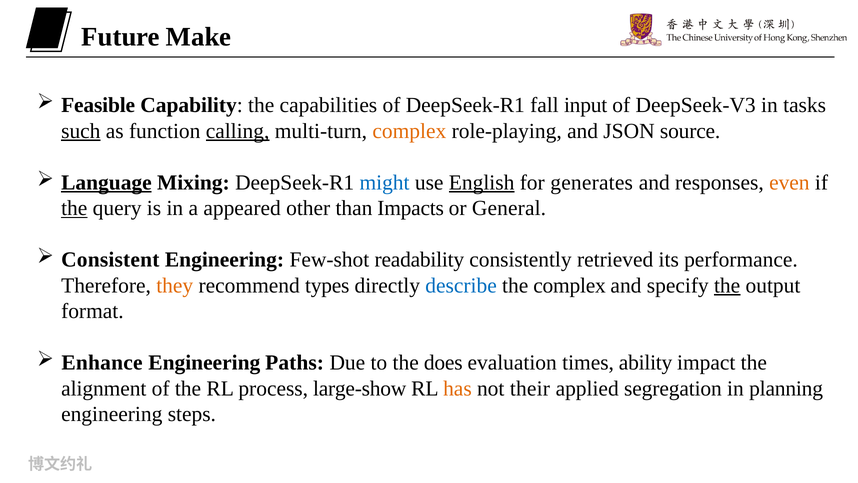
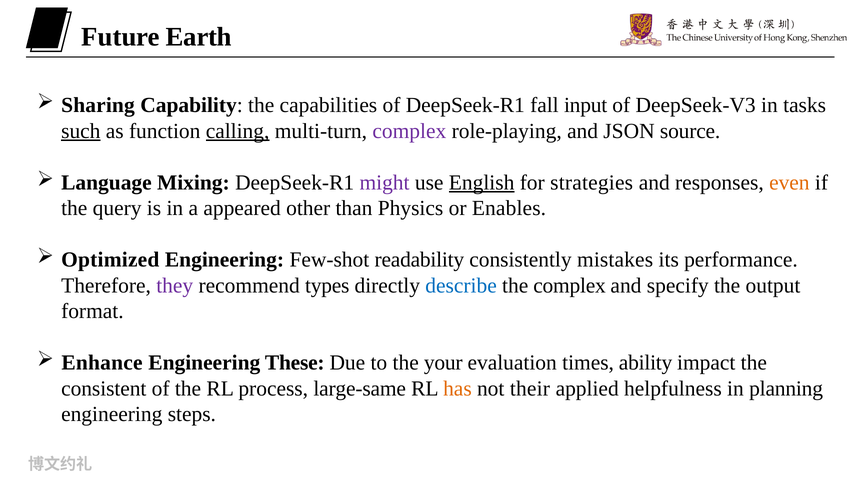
Make: Make -> Earth (199, 37)
Feasible: Feasible -> Sharing (98, 105)
complex colour: orange -> purple (409, 131)
Language underline: present -> none (106, 182)
might colour: blue -> purple (385, 182)
generates: generates -> strategies (592, 182)
the underline: present -> none (74, 208)
Impacts: Impacts -> Physics (411, 208)
General: General -> Enables (509, 208)
Consistent: Consistent -> Optimized (110, 260)
retrieved: retrieved -> mistakes (615, 260)
they colour: orange -> purple (175, 285)
the underline: present -> none (727, 285)
Paths: Paths -> These (295, 362)
does: does -> your (443, 362)
alignment: alignment -> consistent (104, 388)
large-show: large-show -> large-same (360, 388)
segregation: segregation -> helpfulness (673, 388)
